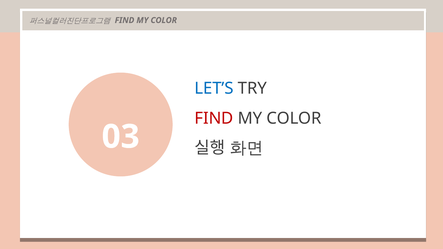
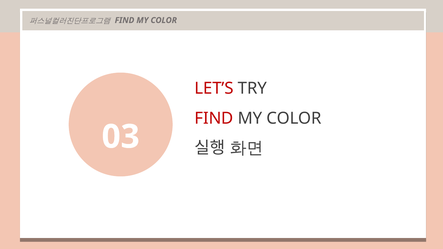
LET’S colour: blue -> red (214, 88)
